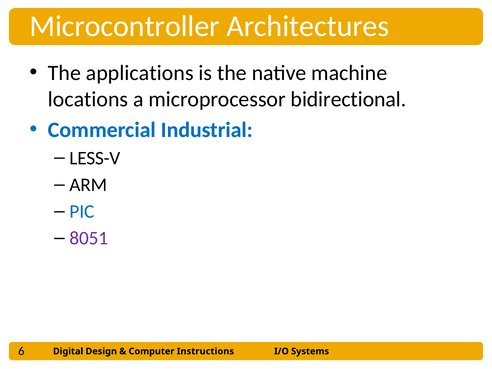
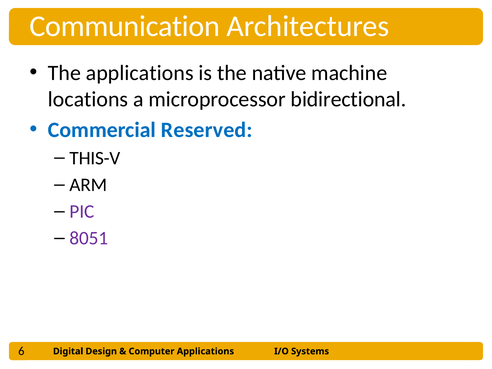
Microcontroller: Microcontroller -> Communication (125, 26)
Industrial: Industrial -> Reserved (207, 130)
LESS-V: LESS-V -> THIS-V (95, 158)
PIC colour: blue -> purple (82, 212)
Instructions: Instructions -> Applications (205, 351)
